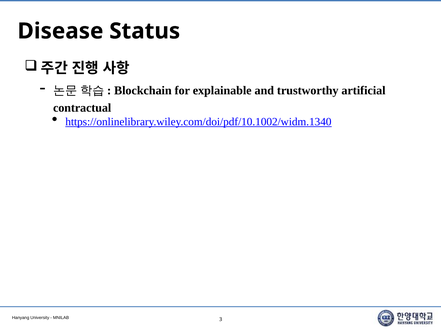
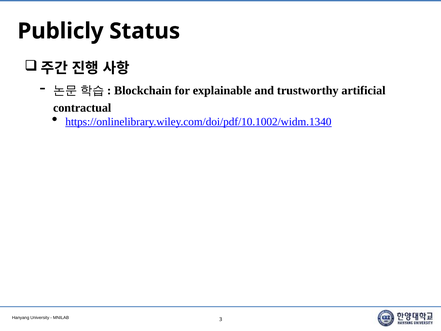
Disease: Disease -> Publicly (61, 31)
